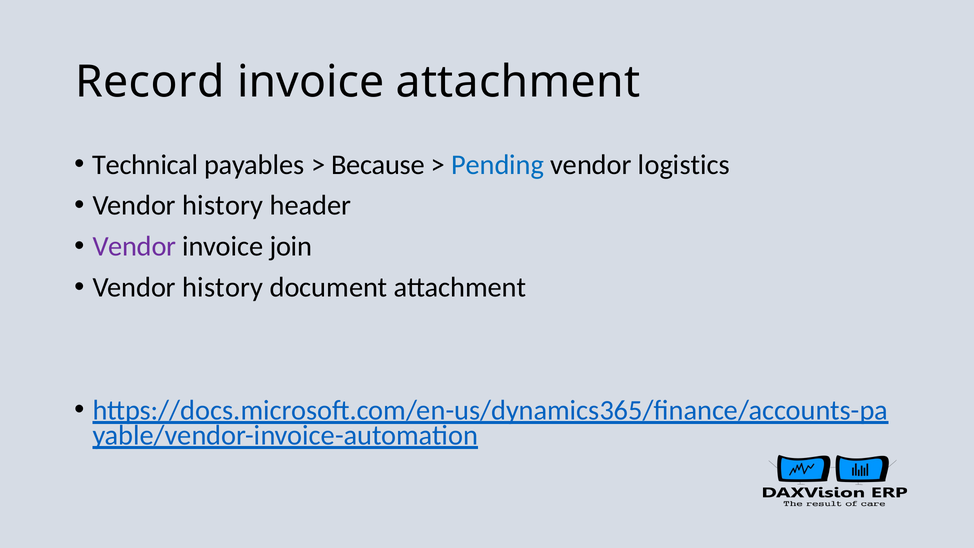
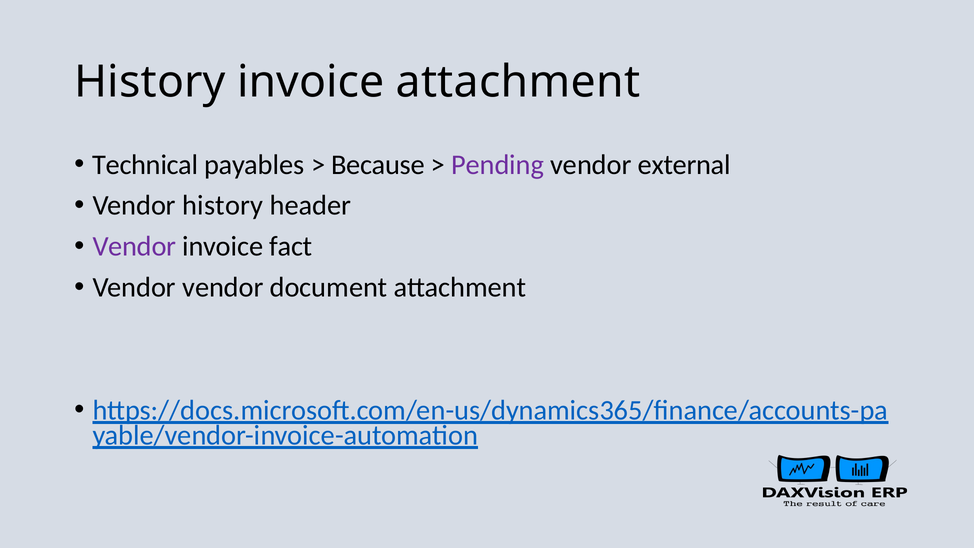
Record: Record -> History (150, 82)
Pending colour: blue -> purple (498, 165)
logistics: logistics -> external (684, 165)
join: join -> fact (291, 246)
history: history -> vendor (223, 287)
